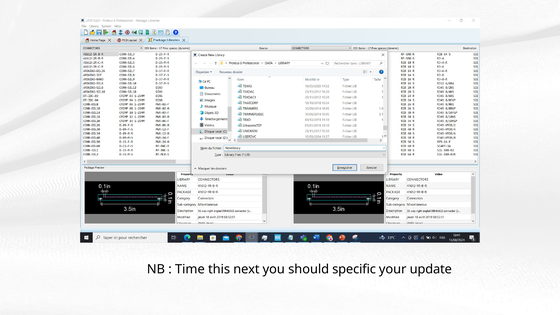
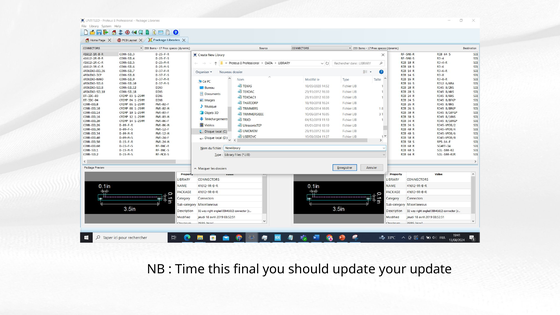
next: next -> final (246, 269)
should specific: specific -> update (354, 269)
